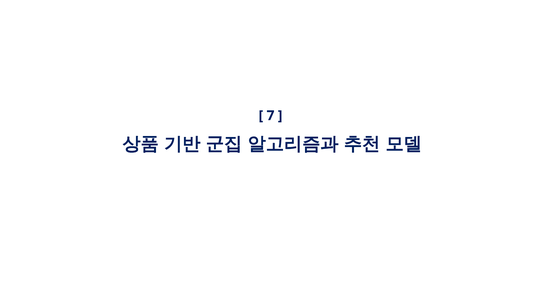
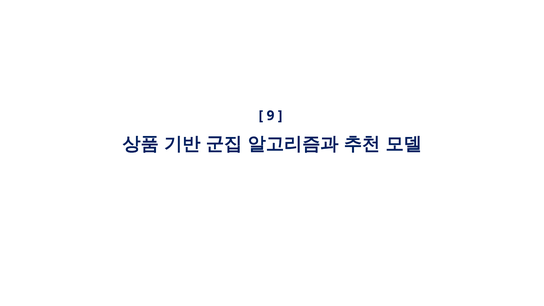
7: 7 -> 9 (271, 116)
